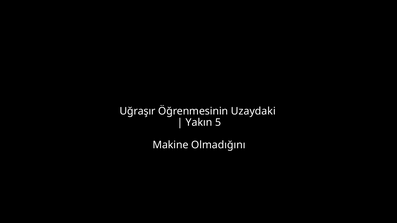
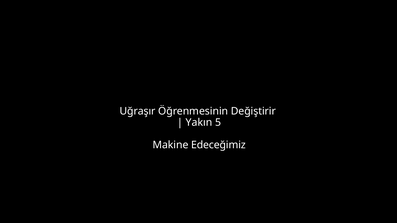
Uzaydaki: Uzaydaki -> Değiştirir (253, 111)
Olmadığını: Olmadığını -> Edeceğimiz (218, 145)
